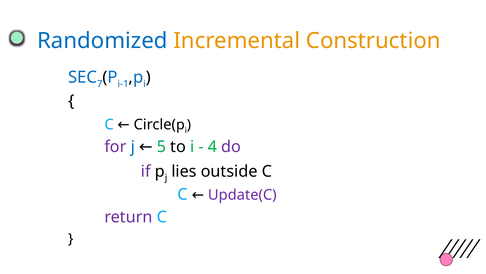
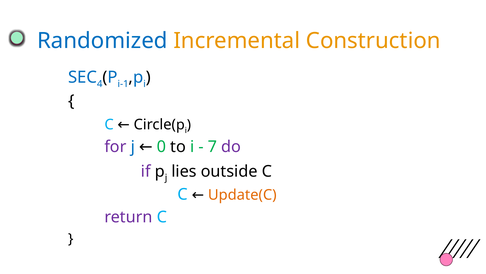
7: 7 -> 4 (100, 84)
5: 5 -> 0 (161, 147)
4: 4 -> 7 (212, 147)
Update(C colour: purple -> orange (242, 195)
